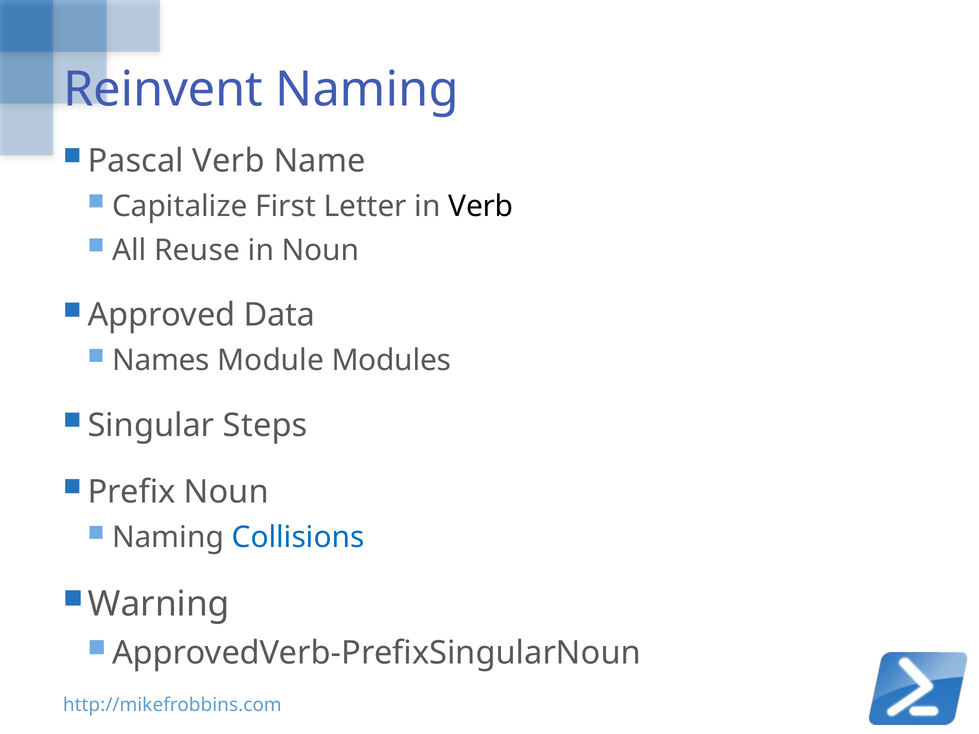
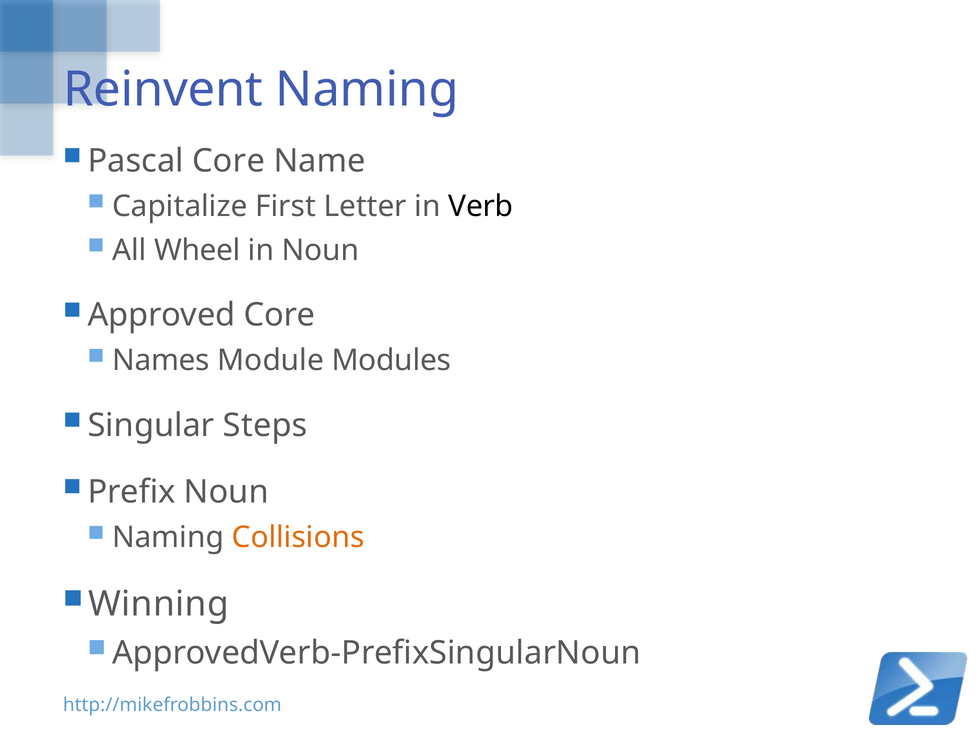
Pascal Verb: Verb -> Core (229, 161)
Reuse: Reuse -> Wheel (197, 250)
Approved Data: Data -> Core (280, 315)
Collisions colour: blue -> orange (298, 537)
Warning: Warning -> Winning (158, 604)
